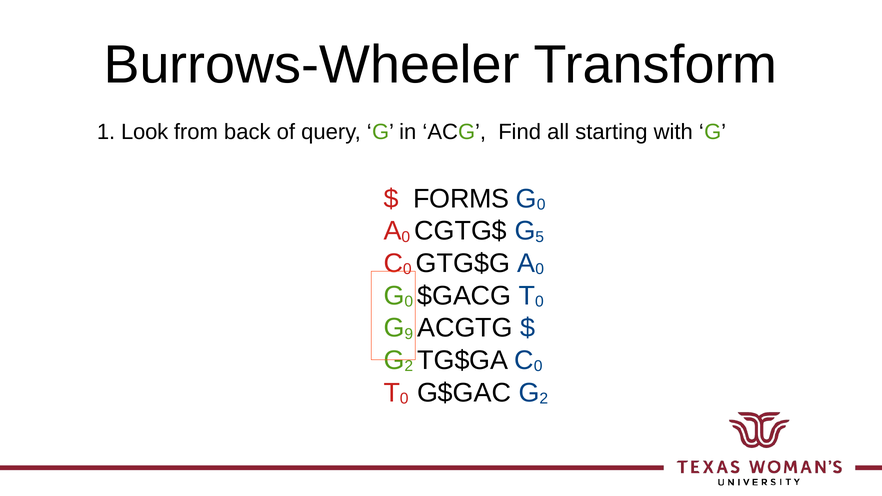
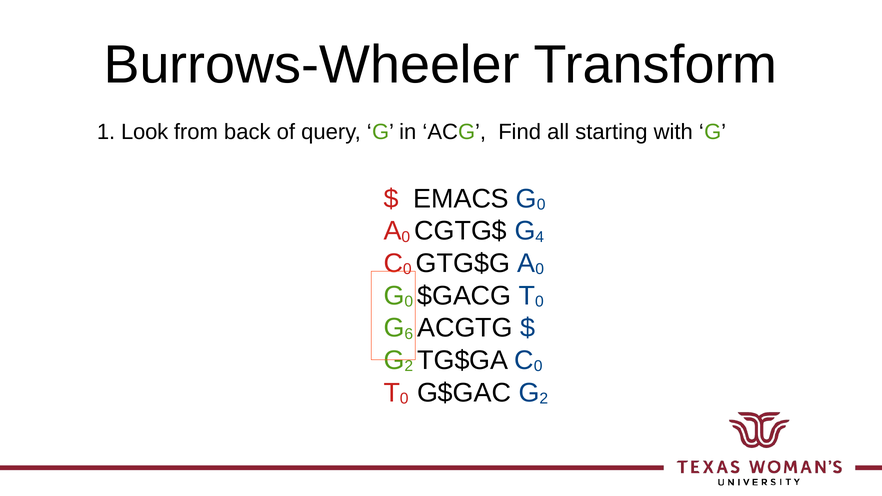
FORMS: FORMS -> EMACS (461, 199)
5: 5 -> 4 (540, 237)
9: 9 -> 6 (409, 334)
